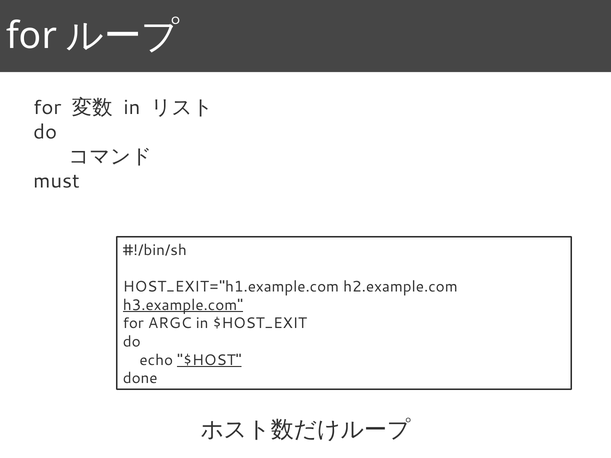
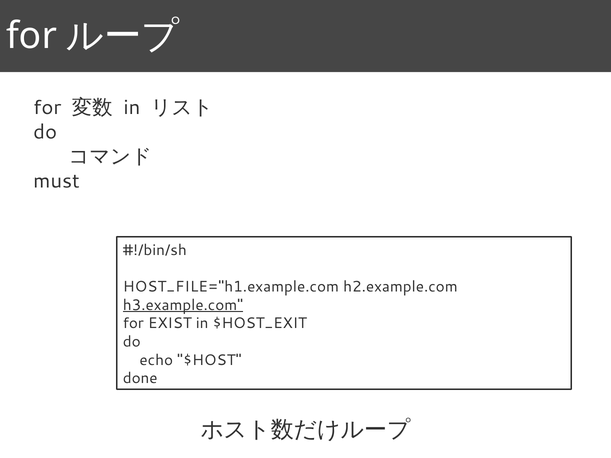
HOST_EXIT="h1.example.com: HOST_EXIT="h1.example.com -> HOST_FILE="h1.example.com (231, 287)
ARGC: ARGC -> EXIST (170, 324)
$HOST underline: present -> none (209, 360)
